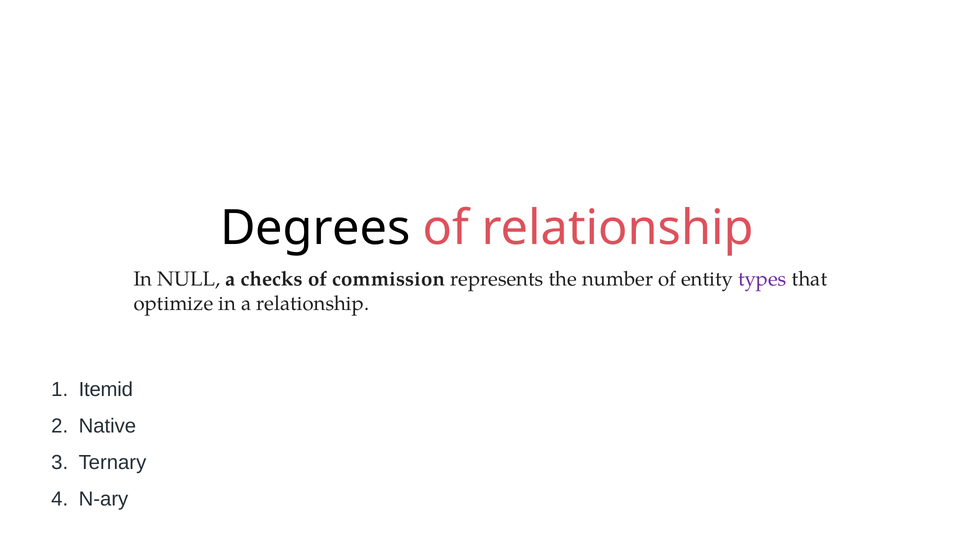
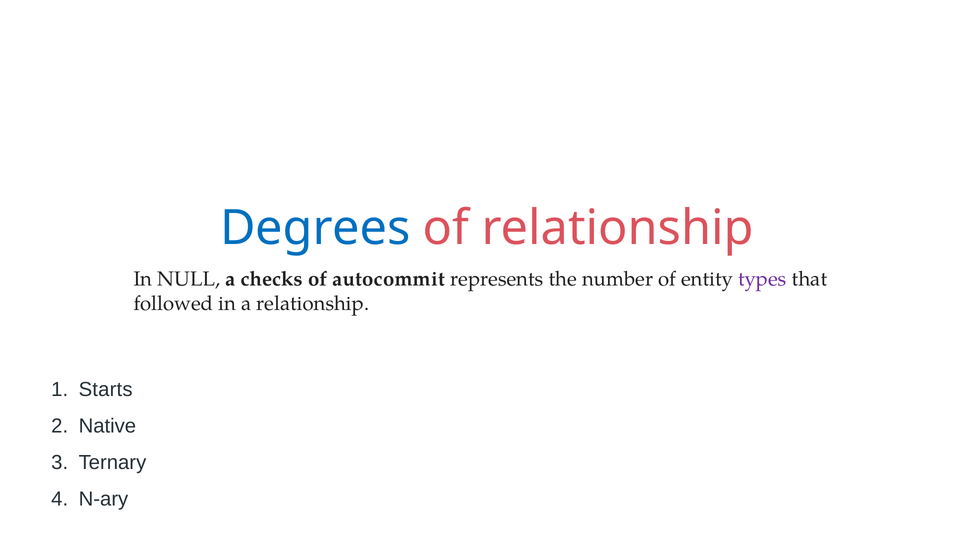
Degrees colour: black -> blue (315, 228)
commission: commission -> autocommit (389, 279)
optimize: optimize -> followed (173, 303)
Itemid: Itemid -> Starts (106, 390)
